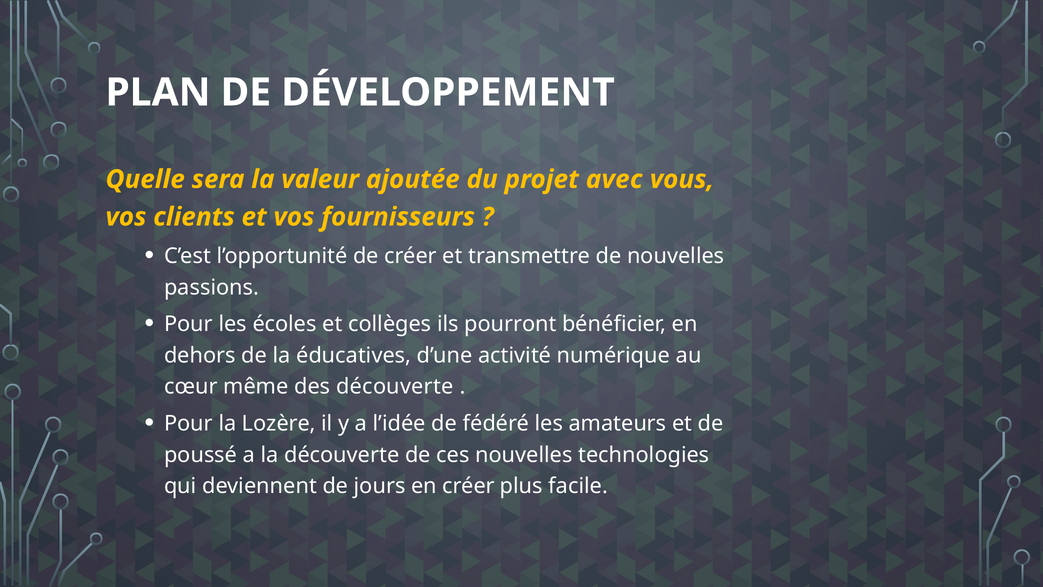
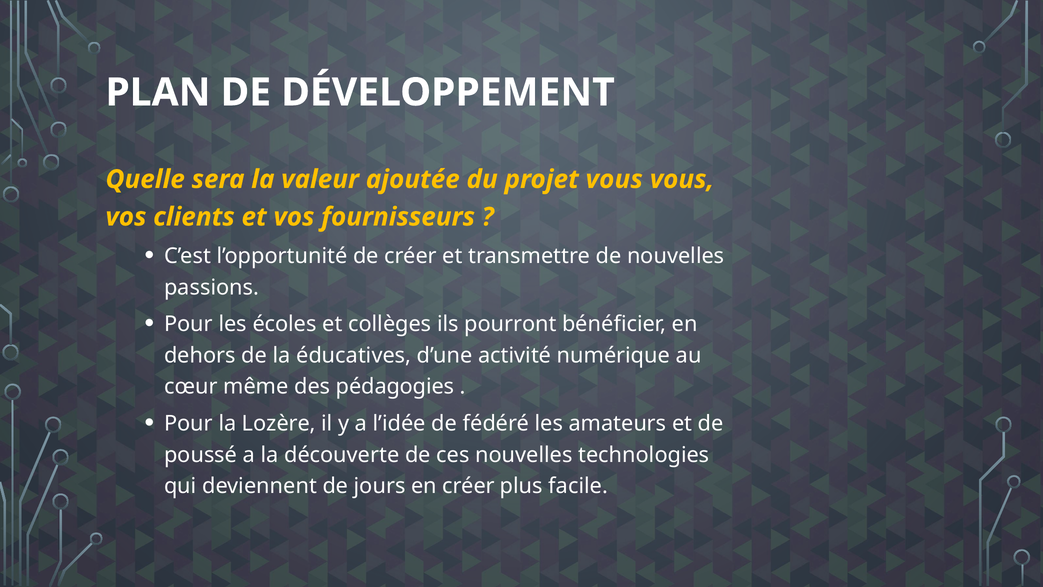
projet avec: avec -> vous (614, 179)
des découverte: découverte -> pédagogies (395, 387)
